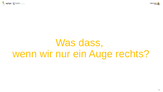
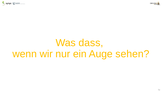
rechts: rechts -> sehen (132, 54)
